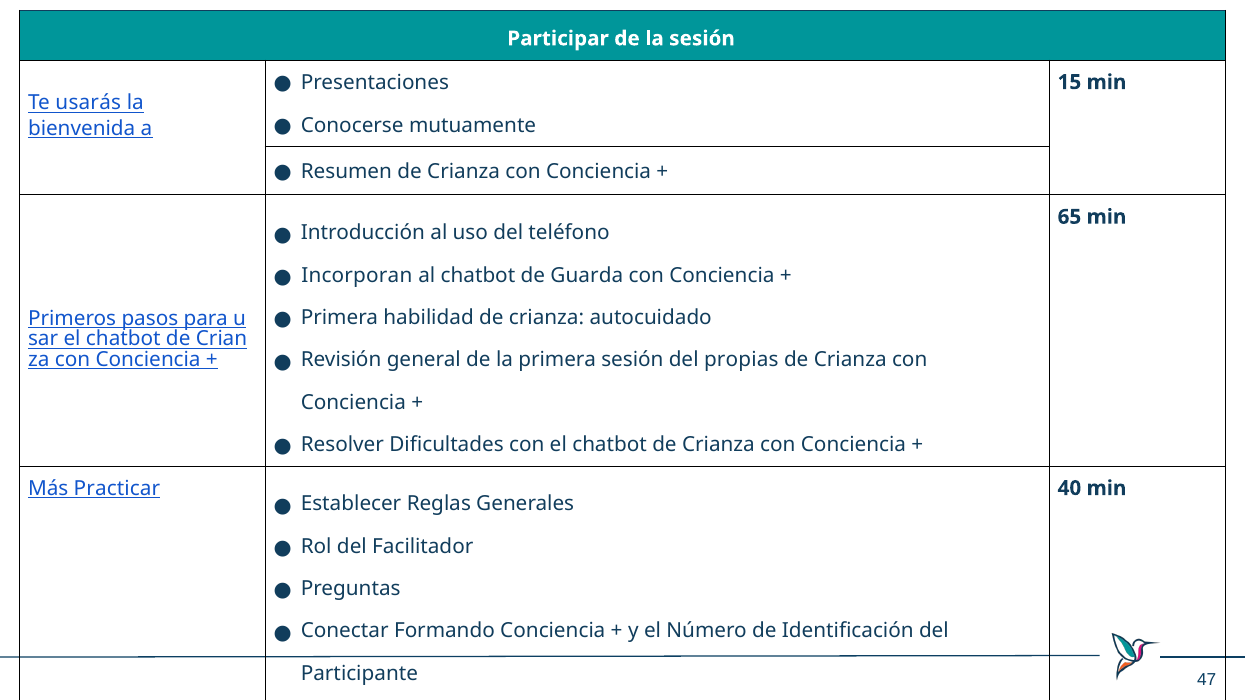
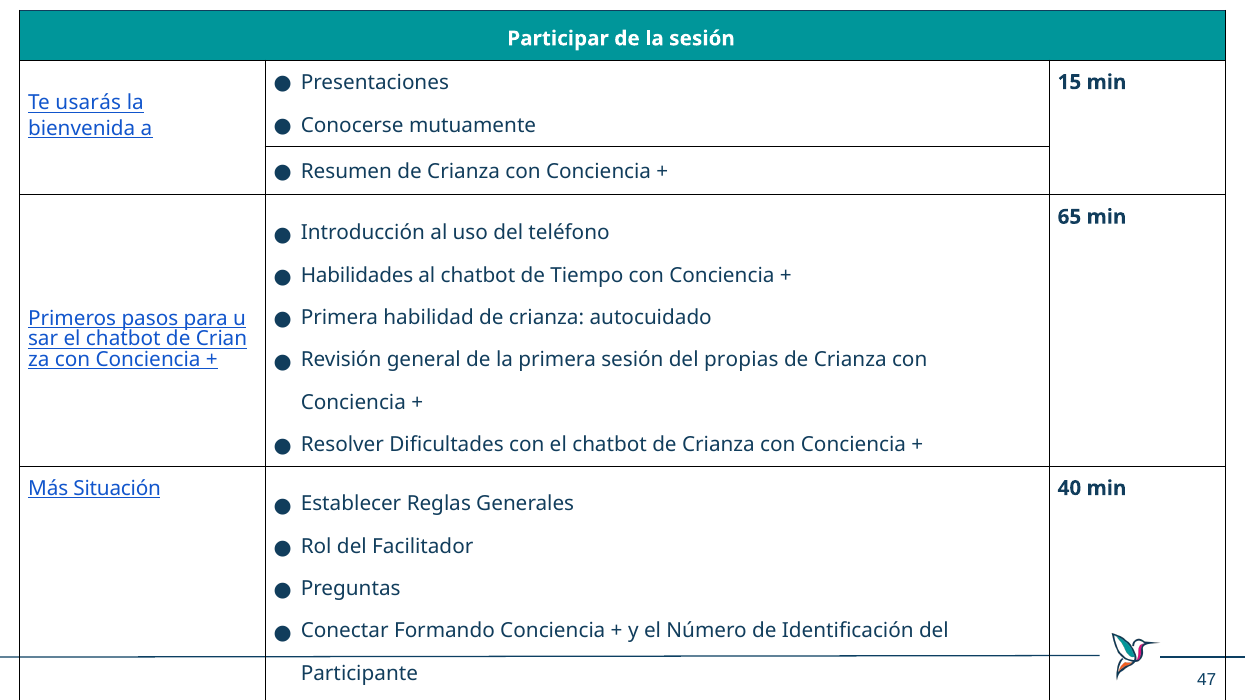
Incorporan: Incorporan -> Habilidades (357, 275)
Guarda: Guarda -> Tiempo (587, 275)
Practicar: Practicar -> Situación (117, 488)
